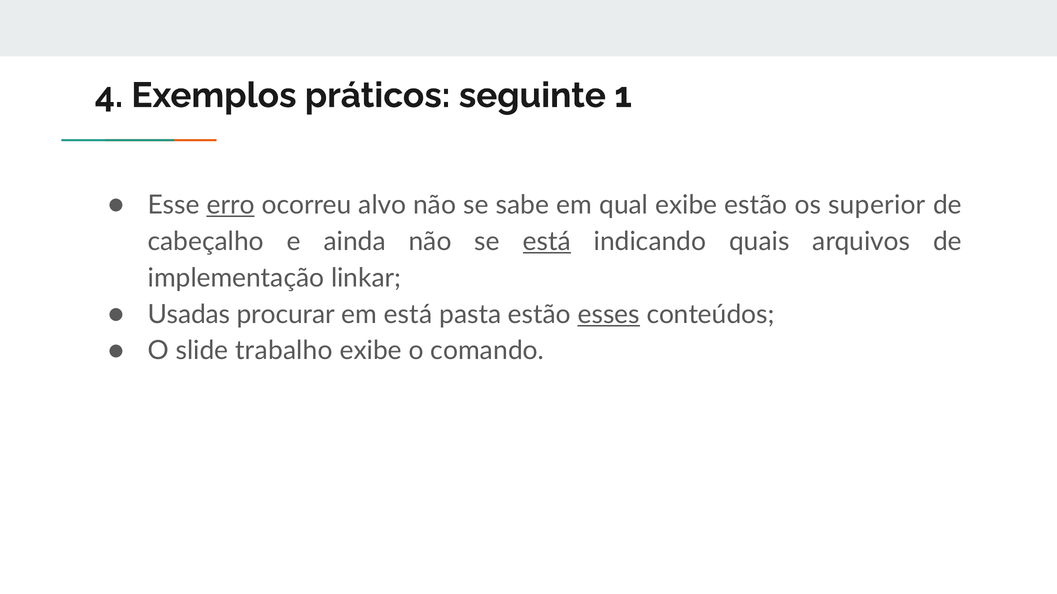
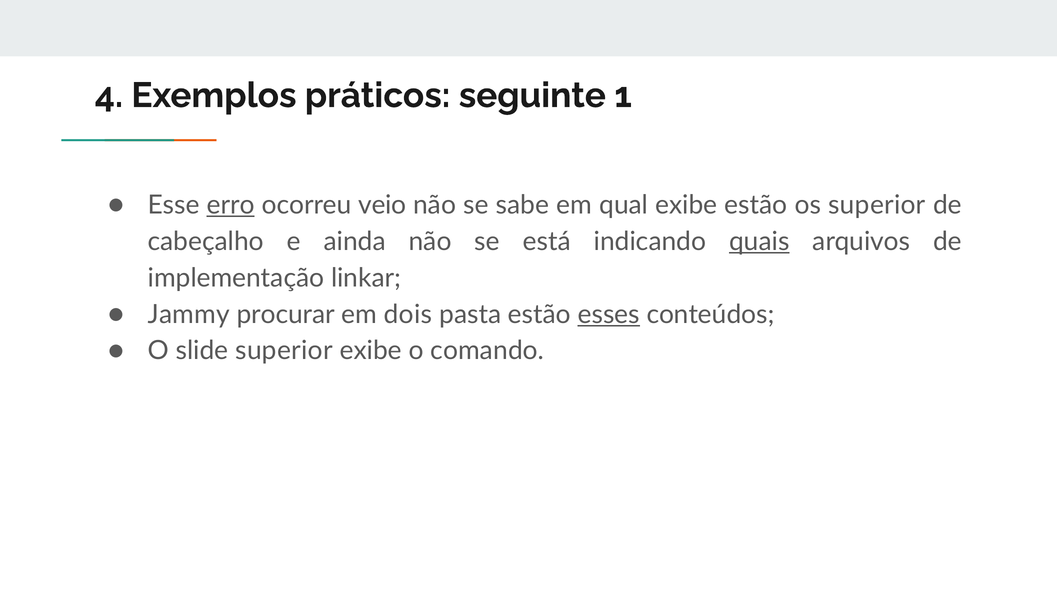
alvo: alvo -> veio (382, 205)
está underline: present -> none (547, 242)
quais underline: none -> present (759, 242)
Usadas: Usadas -> Jammy (189, 315)
em está: está -> dois (408, 315)
slide trabalho: trabalho -> superior (284, 351)
